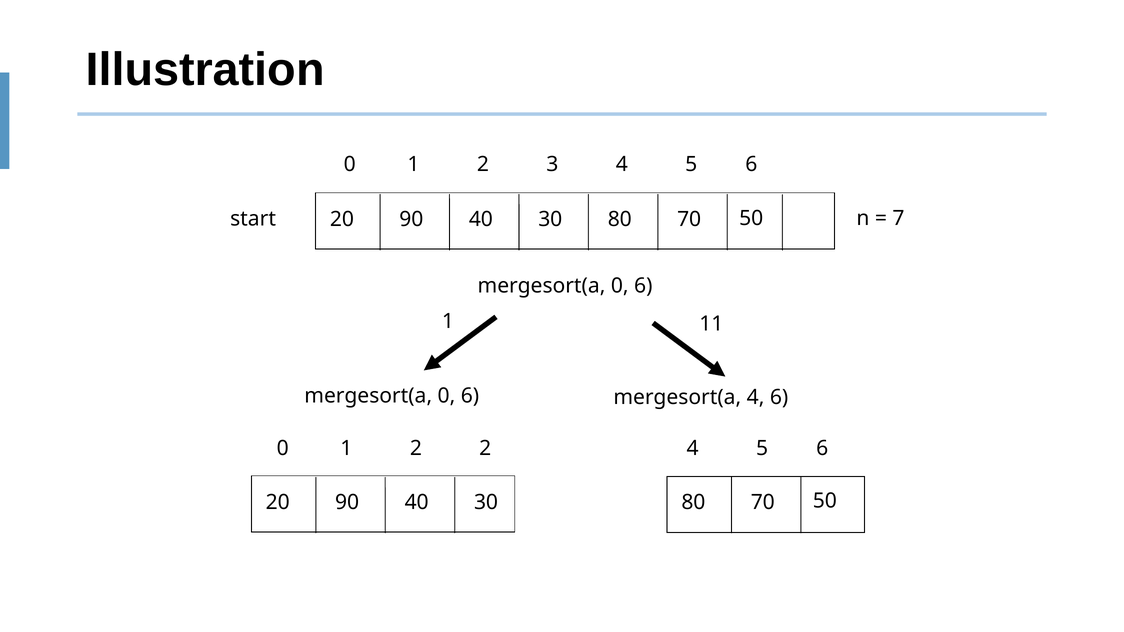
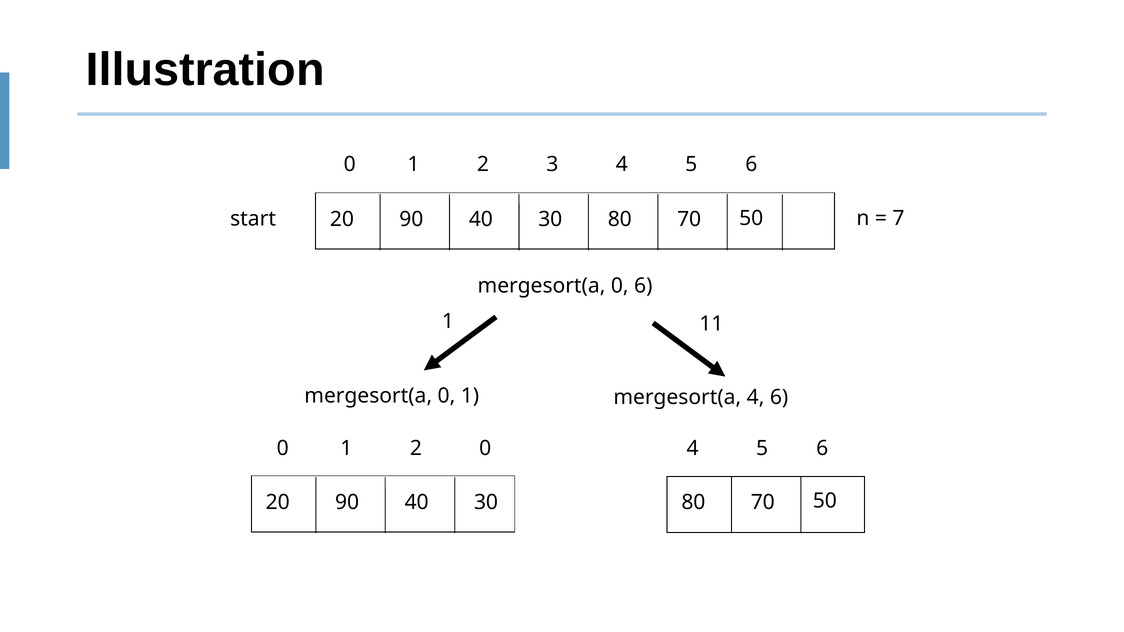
6: 6 -> 1 (470, 396)
0 2: 2 -> 0 (485, 449)
